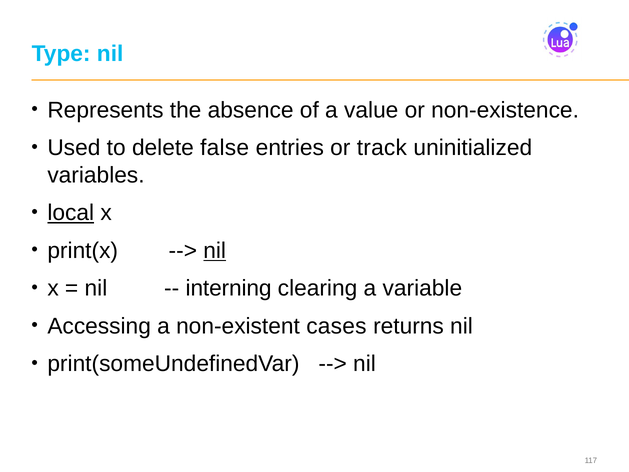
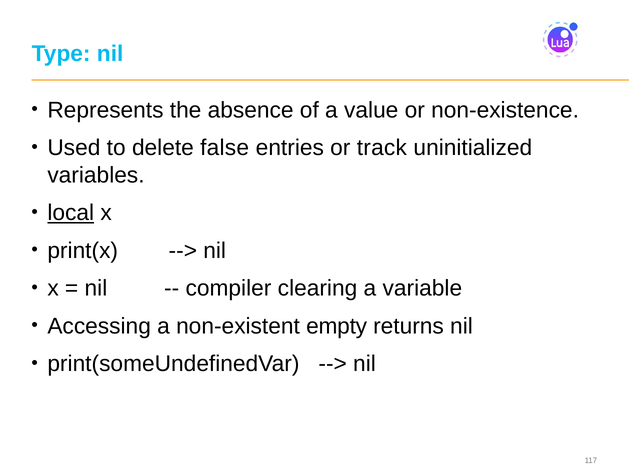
nil underline: present -> none (215, 251)
interning: interning -> compiler (228, 288)
cases: cases -> empty (337, 326)
